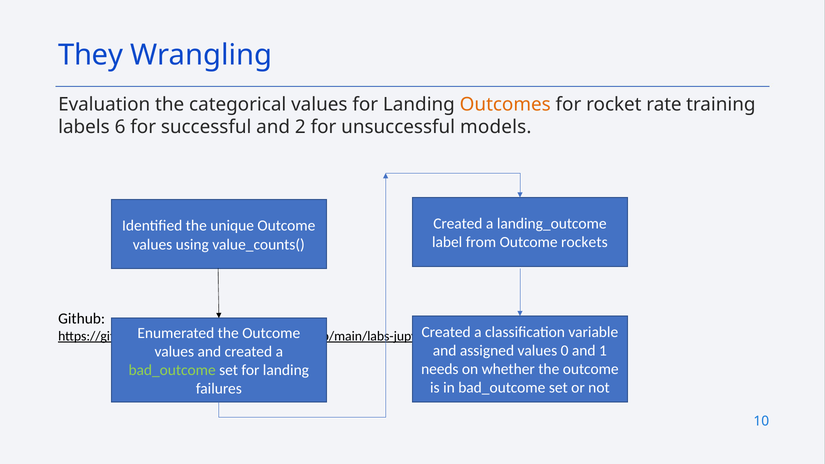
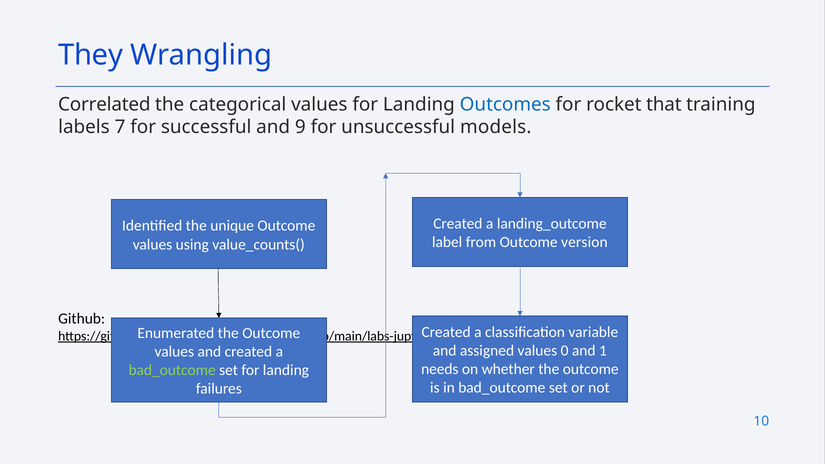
Evaluation: Evaluation -> Correlated (104, 104)
Outcomes colour: orange -> blue (505, 104)
rate: rate -> that (664, 104)
6: 6 -> 7 (120, 127)
2: 2 -> 9 (300, 127)
rockets: rockets -> version (584, 242)
